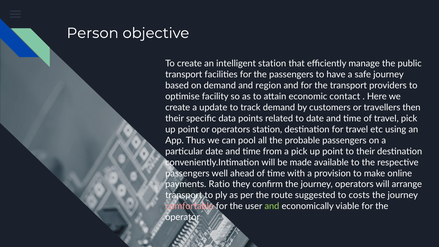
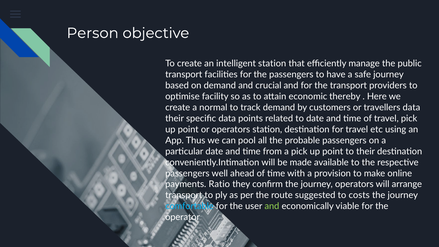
region: region -> crucial (268, 85)
contact: contact -> thereby (345, 96)
update: update -> normal (213, 107)
travellers then: then -> data (411, 107)
comfortable colour: pink -> light blue (189, 206)
